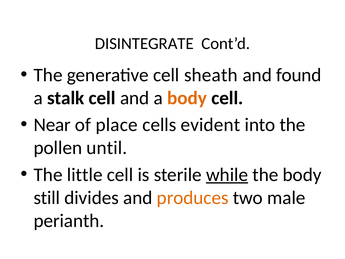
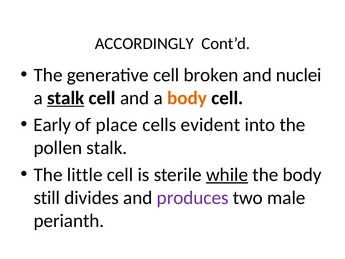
DISINTEGRATE: DISINTEGRATE -> ACCORDINGLY (144, 43)
sheath: sheath -> broken (211, 75)
found: found -> nuclei (299, 75)
stalk underline: none -> present (66, 98)
Near: Near -> Early (52, 125)
pollen until: until -> stalk (107, 148)
produces colour: orange -> purple (193, 197)
